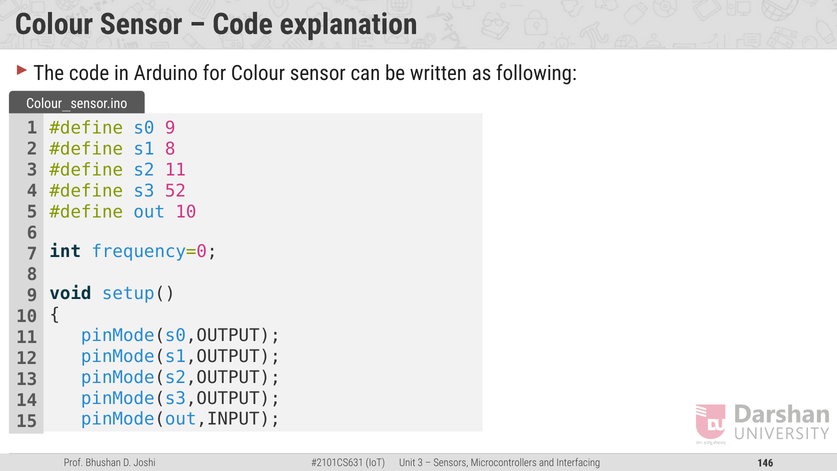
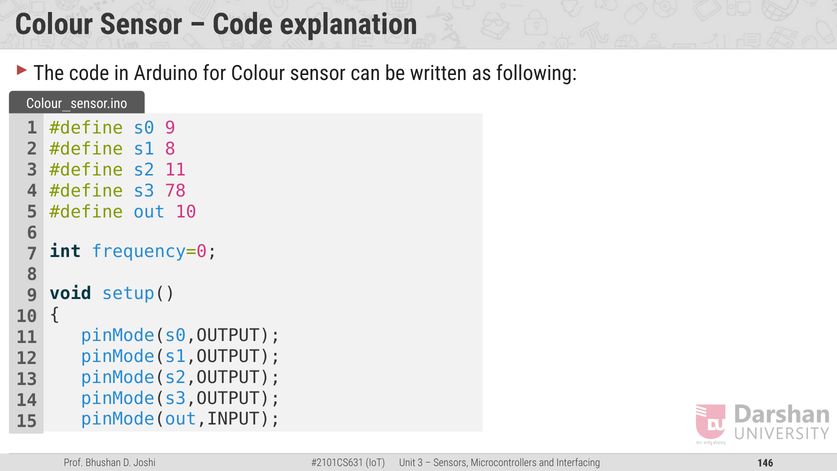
52: 52 -> 78 (175, 191)
